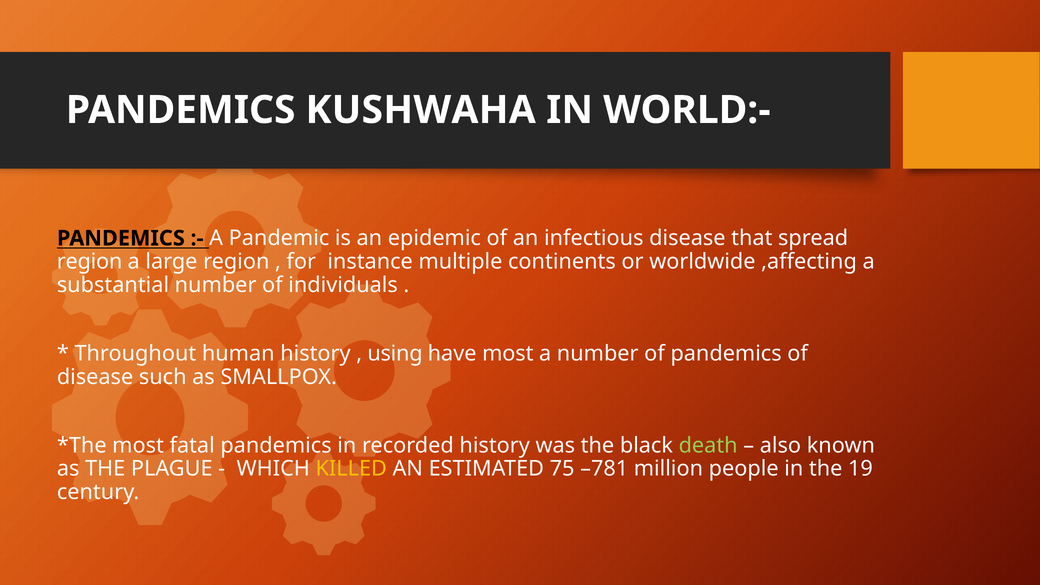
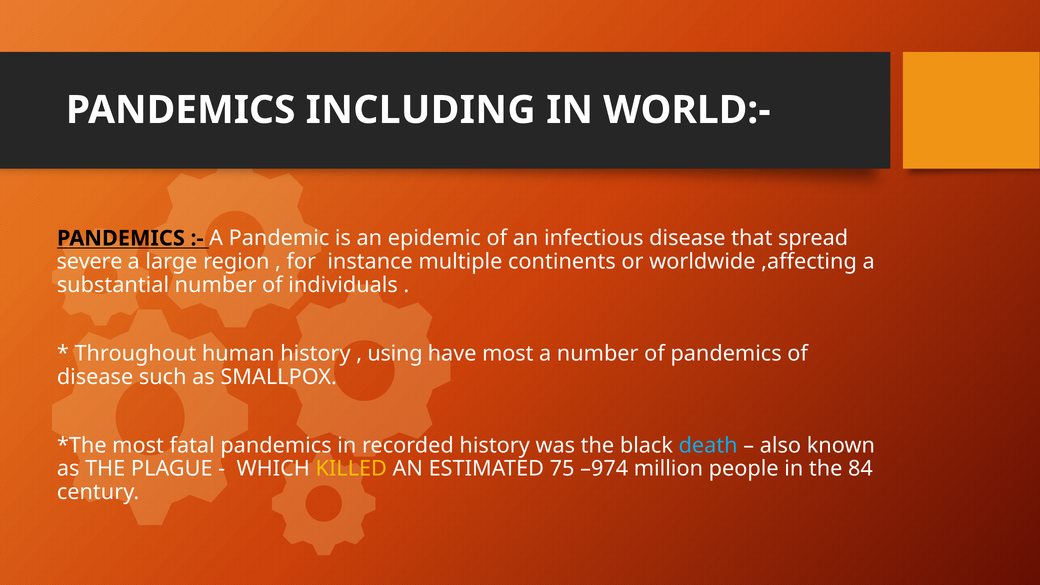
KUSHWAHA: KUSHWAHA -> INCLUDING (421, 110)
region: region -> severe (90, 262)
death colour: light green -> light blue (708, 445)
–781: –781 -> –974 (604, 469)
19: 19 -> 84 (860, 469)
